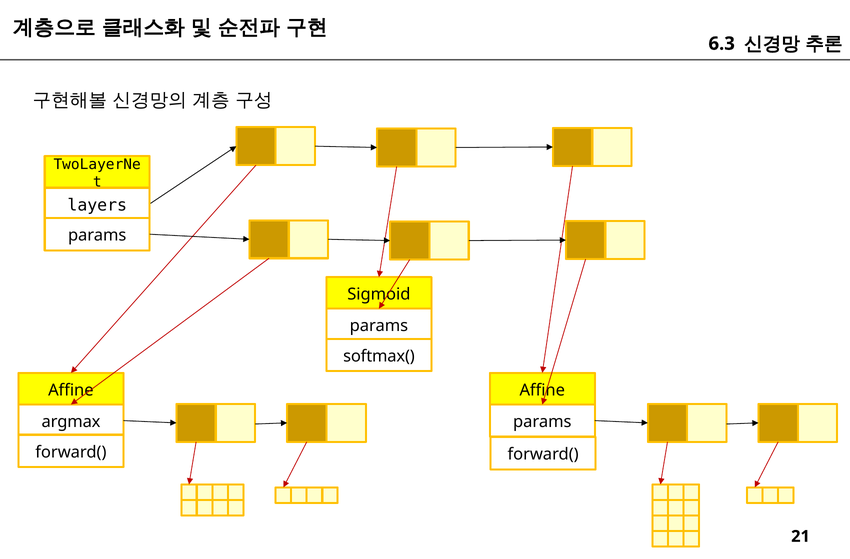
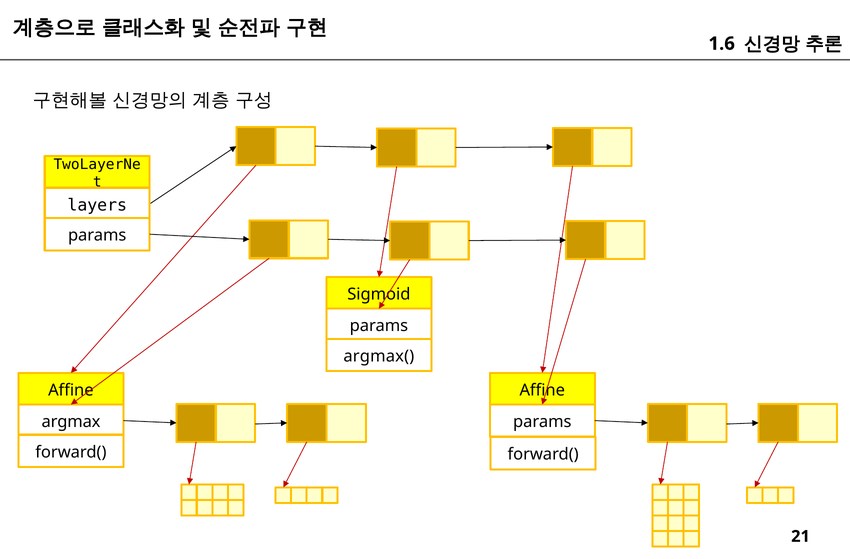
6.3: 6.3 -> 1.6 (722, 44)
softmax(: softmax( -> argmax( (379, 356)
